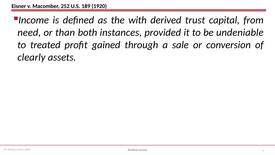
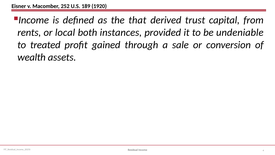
with: with -> that (137, 20)
need: need -> rents (29, 32)
than: than -> local (65, 32)
clearly: clearly -> wealth (32, 57)
